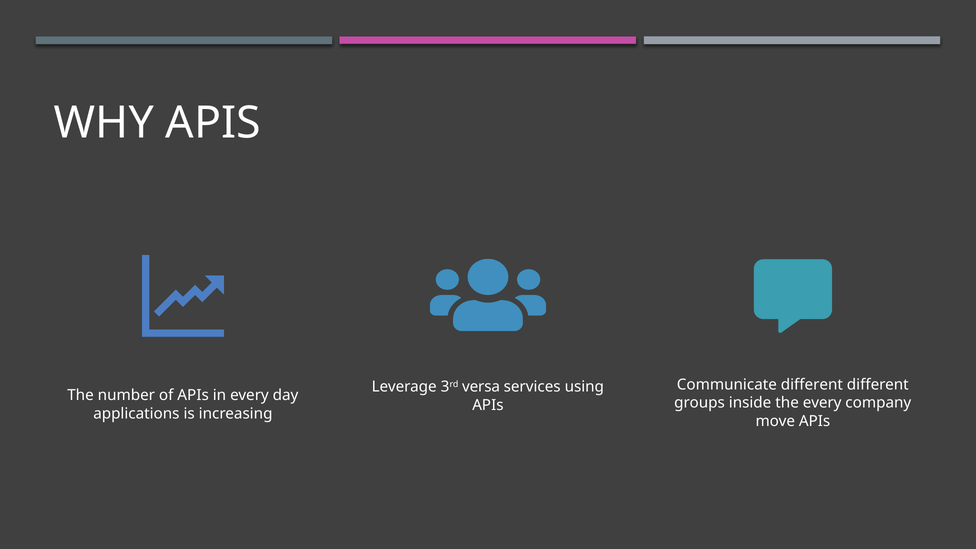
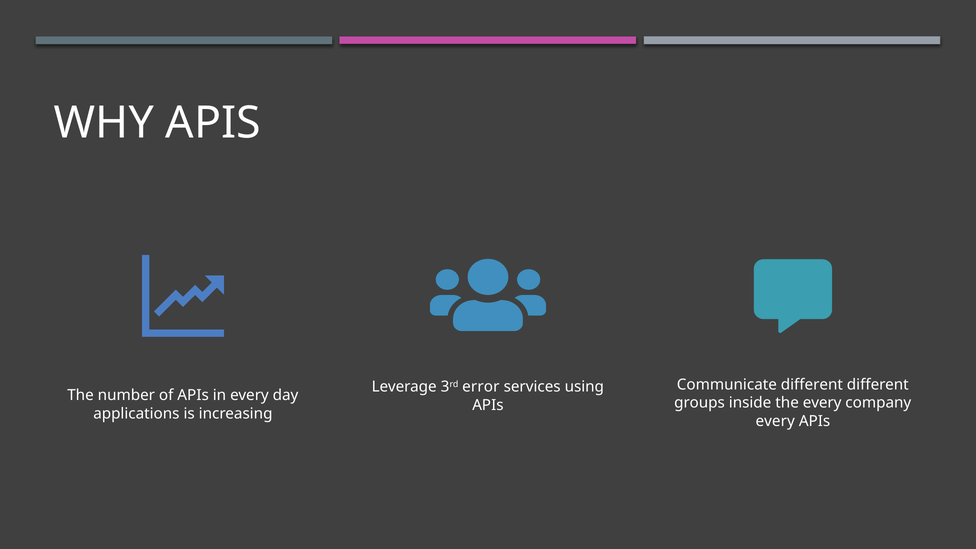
versa: versa -> error (481, 387)
move: move -> every (775, 421)
